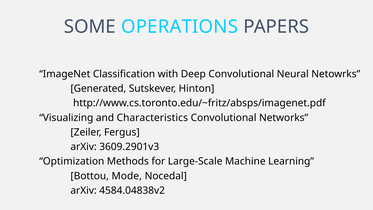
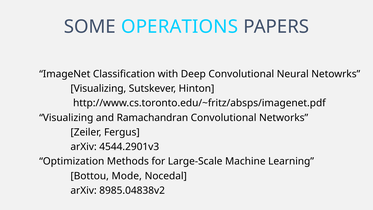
Generated: Generated -> Visualizing (98, 89)
Characteristics: Characteristics -> Ramachandran (152, 118)
3609.2901v3: 3609.2901v3 -> 4544.2901v3 (129, 147)
4584.04838v2: 4584.04838v2 -> 8985.04838v2 (132, 190)
